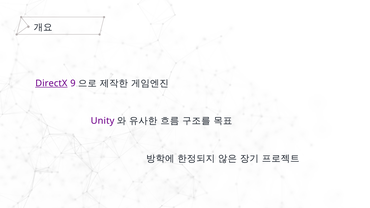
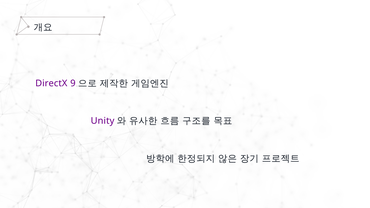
DirectX underline: present -> none (51, 83)
